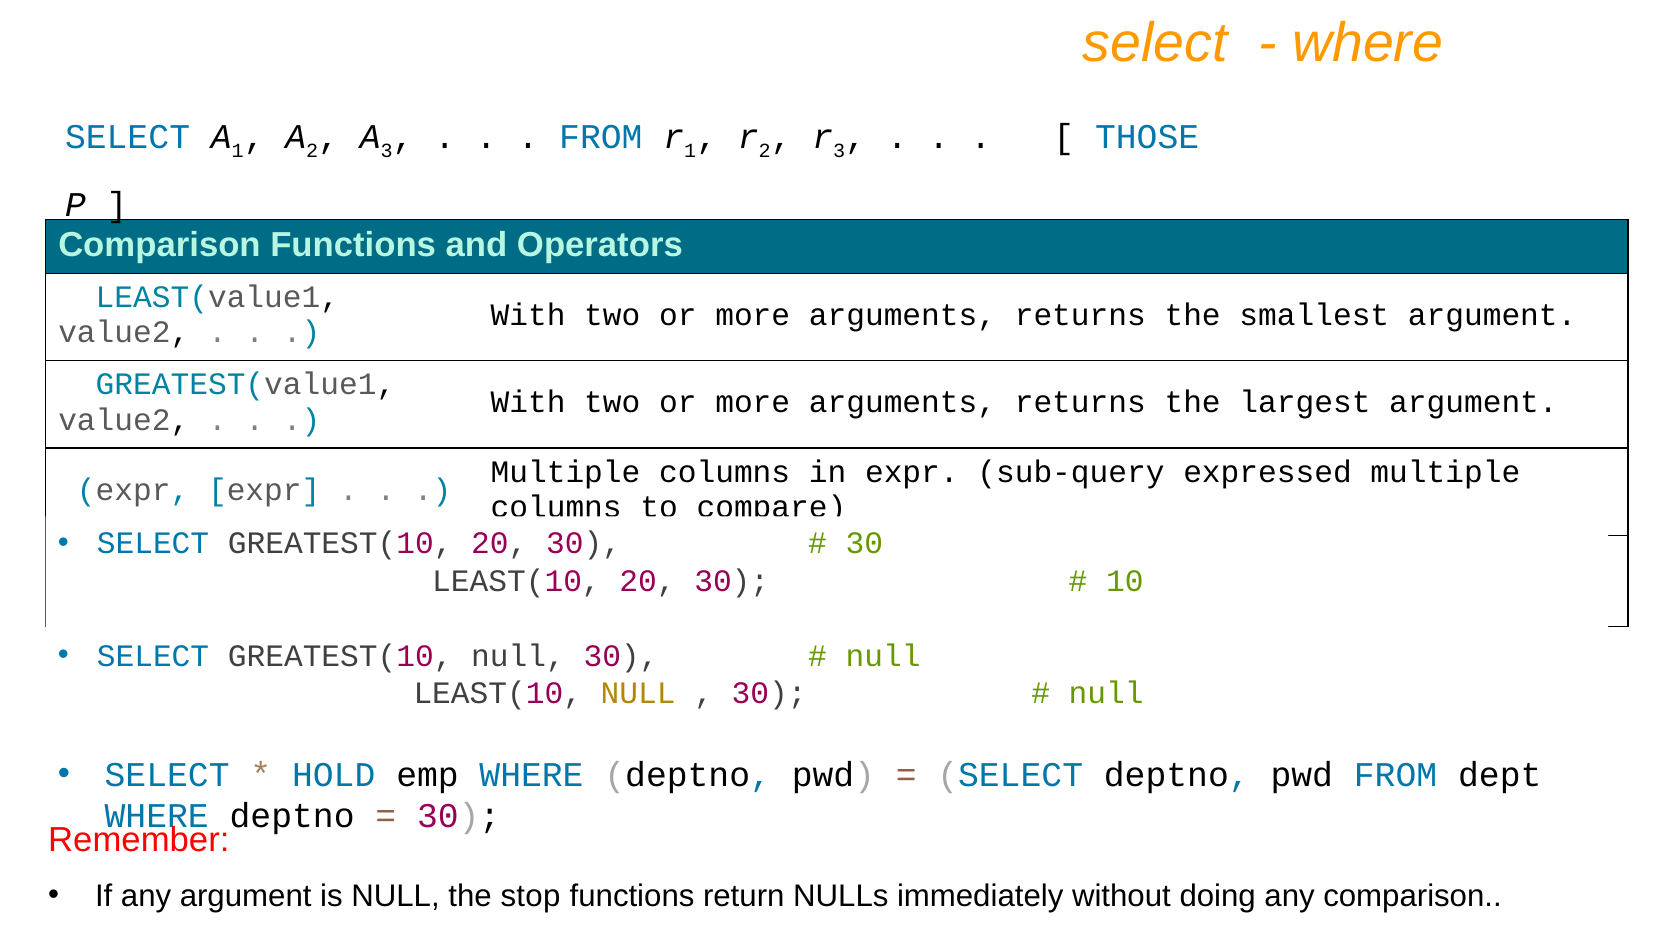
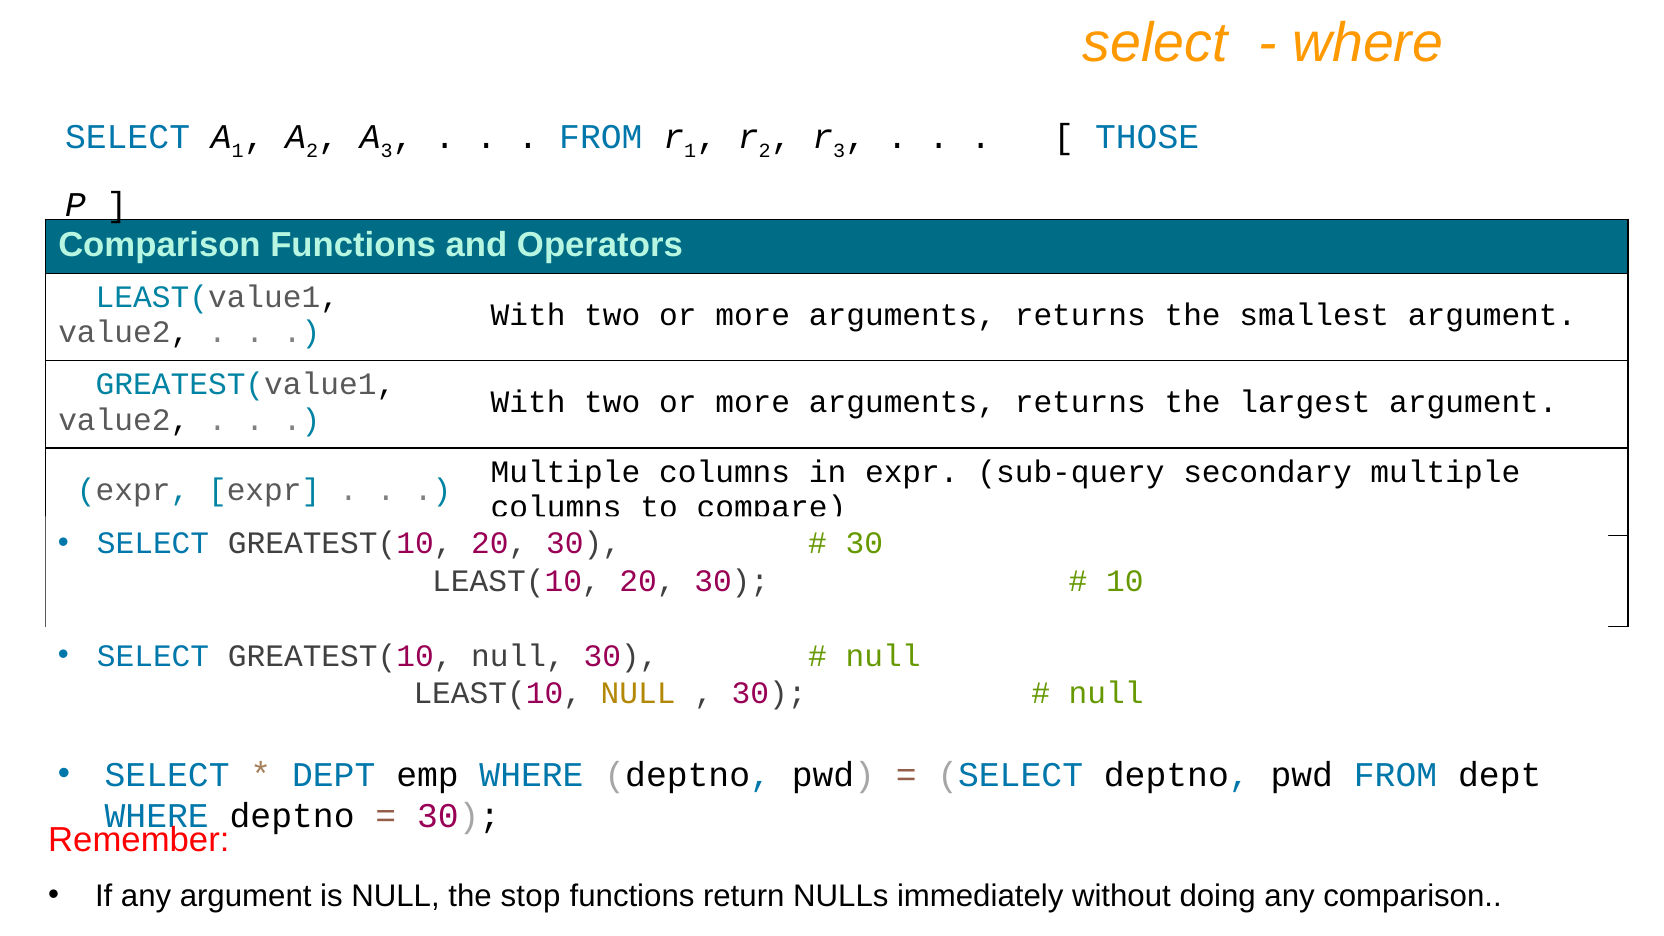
expressed: expressed -> secondary (1268, 472)
HOLD: HOLD -> DEPT (334, 775)
